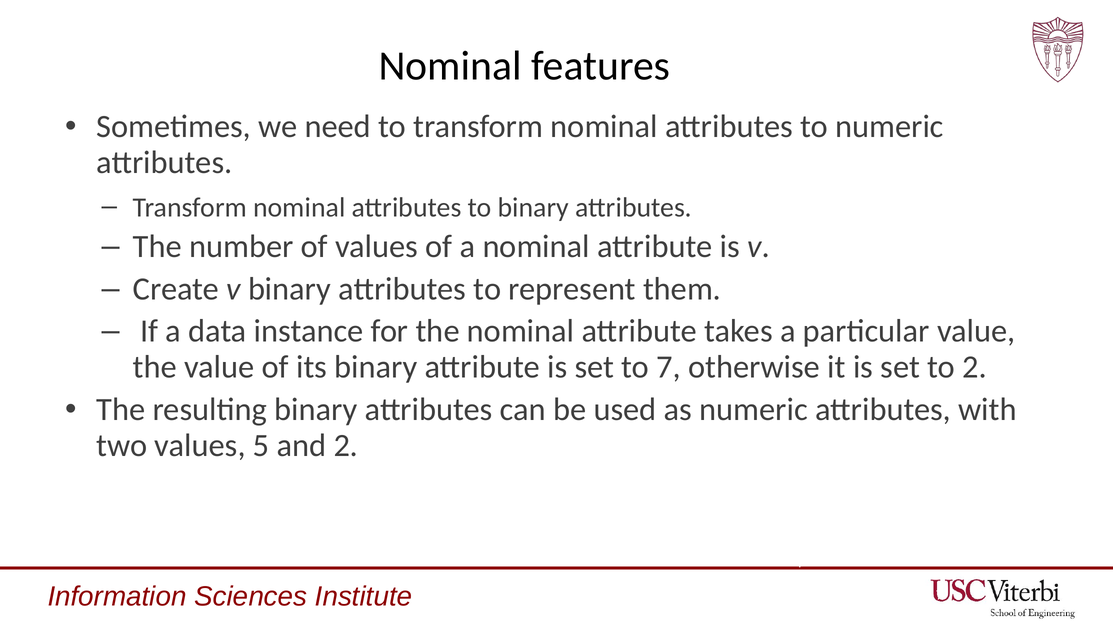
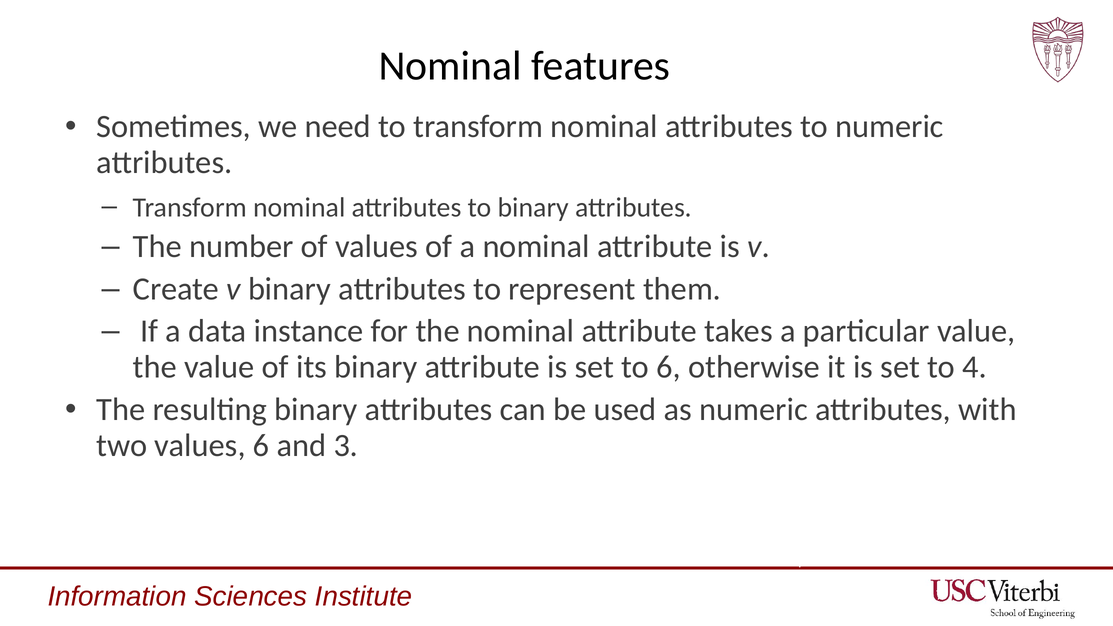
to 7: 7 -> 6 (669, 367)
to 2: 2 -> 4 (975, 367)
values 5: 5 -> 6 (261, 446)
and 2: 2 -> 3 (346, 446)
